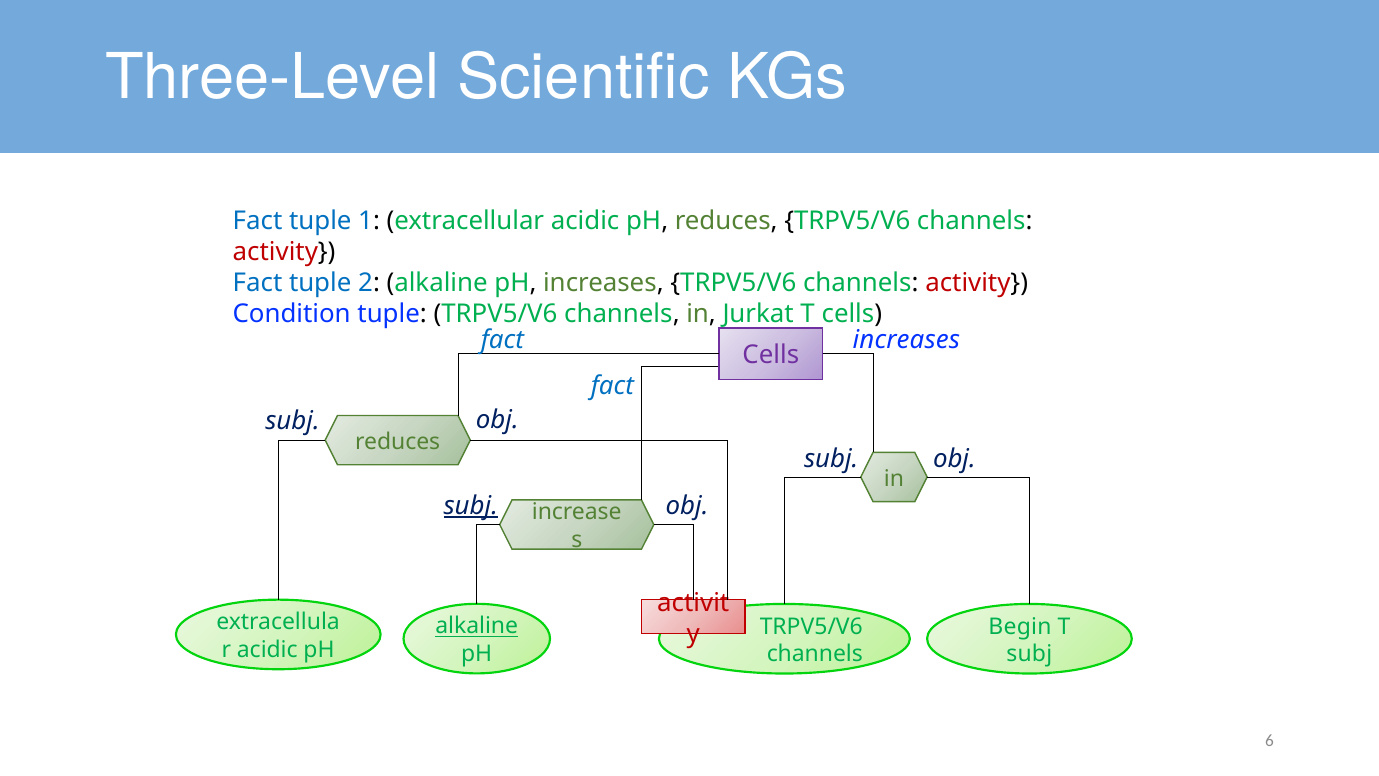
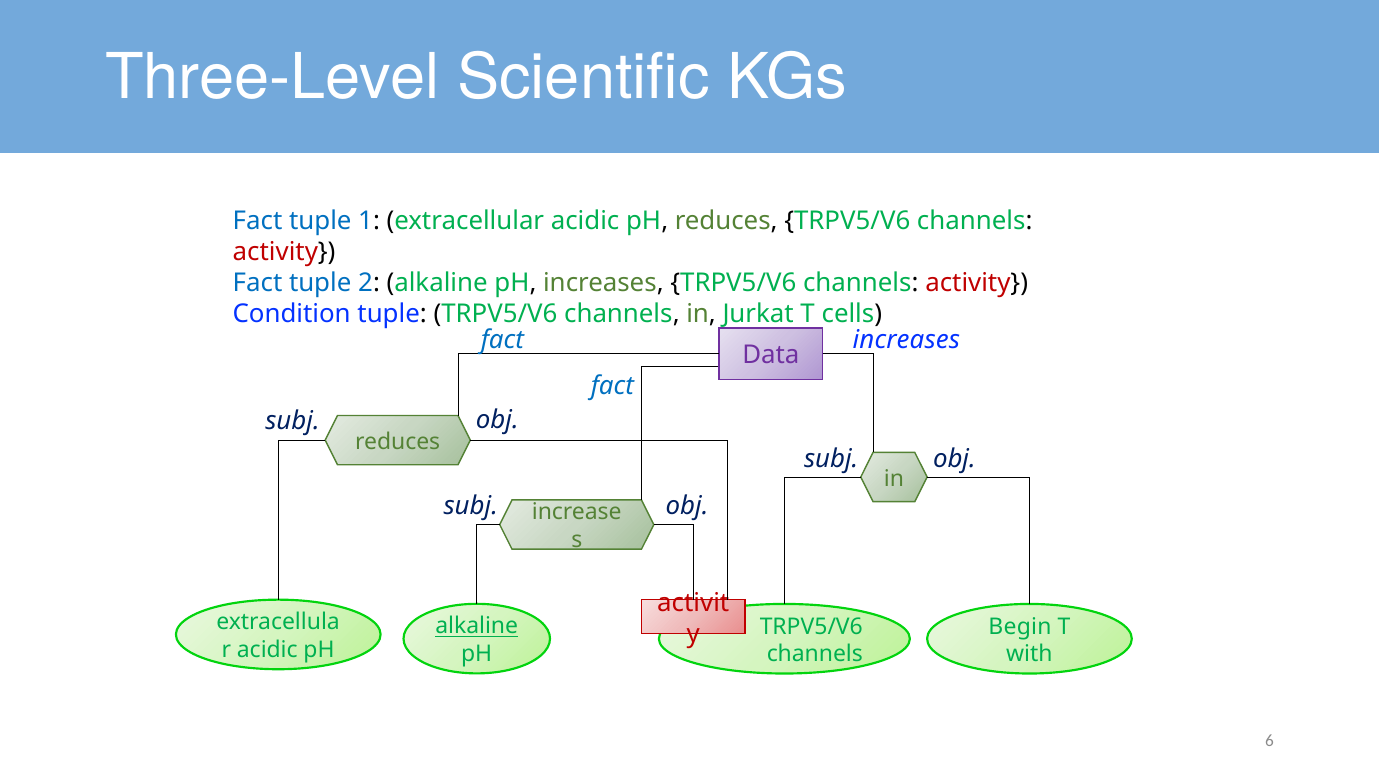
Cells: Cells -> Data (771, 355)
subj underline: present -> none (471, 506)
subj: subj -> with (1029, 654)
